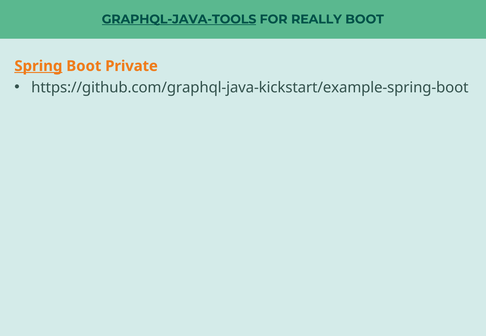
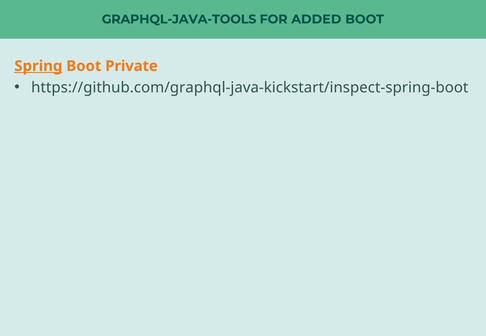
GRAPHQL-JAVA-TOOLS underline: present -> none (179, 19)
REALLY: REALLY -> ADDED (316, 19)
https://github.com/graphql-java-kickstart/example-spring-boot: https://github.com/graphql-java-kickstart/example-spring-boot -> https://github.com/graphql-java-kickstart/inspect-spring-boot (250, 88)
